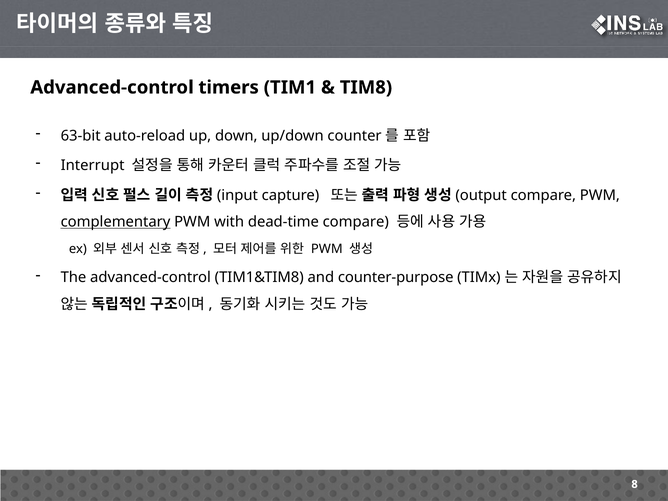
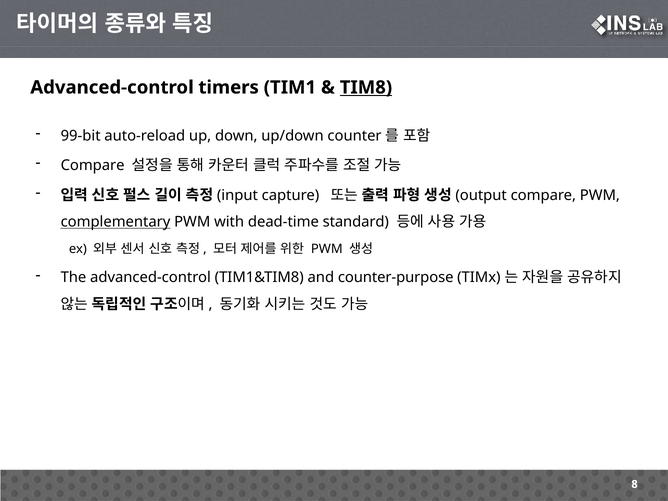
TIM8 underline: none -> present (366, 87)
63-bit: 63-bit -> 99-bit (81, 136)
Interrupt: Interrupt -> Compare (93, 166)
dead-time compare: compare -> standard (356, 222)
